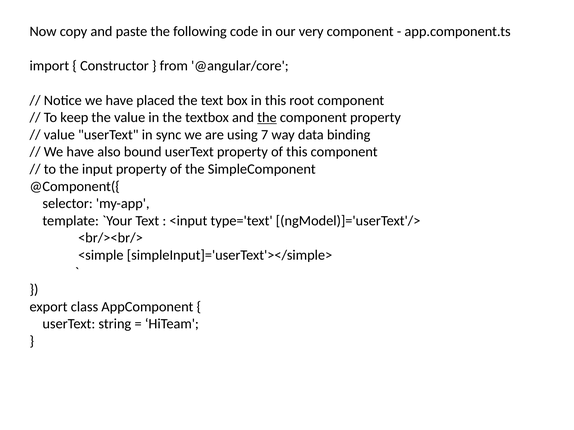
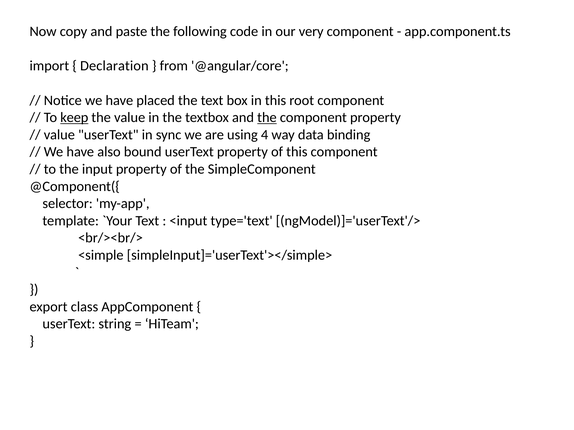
Constructor: Constructor -> Declaration (114, 66)
keep underline: none -> present (74, 118)
7: 7 -> 4 (265, 135)
